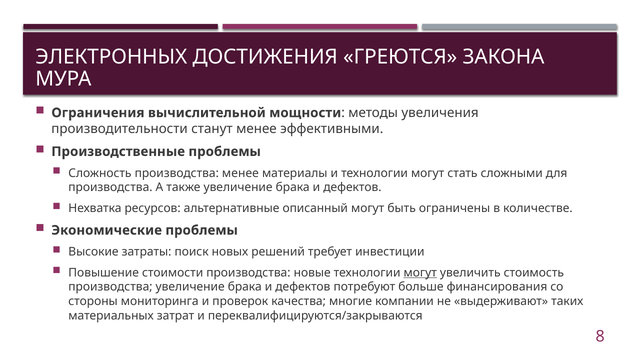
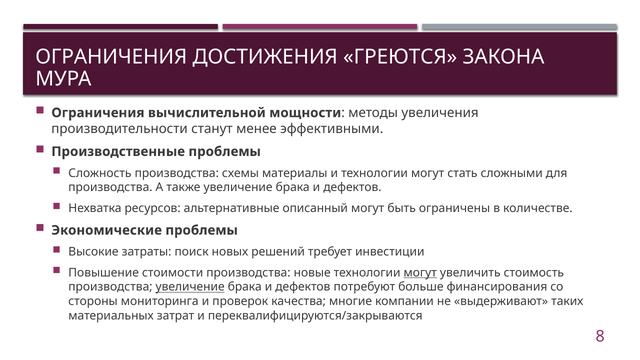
ЭЛЕКТРОННЫХ: ЭЛЕКТРОННЫХ -> ОГРАНИЧЕНИЯ (111, 57)
производства менее: менее -> схемы (240, 173)
увеличение underline: none -> present (190, 287)
